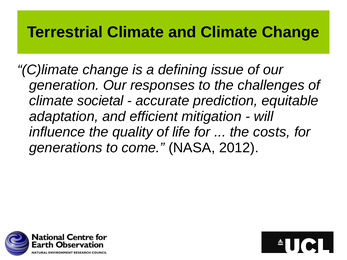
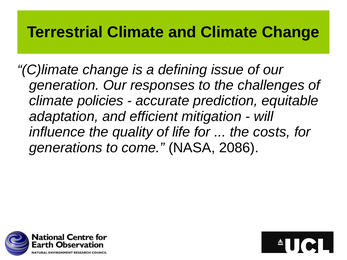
societal: societal -> policies (100, 101)
2012: 2012 -> 2086 (239, 148)
